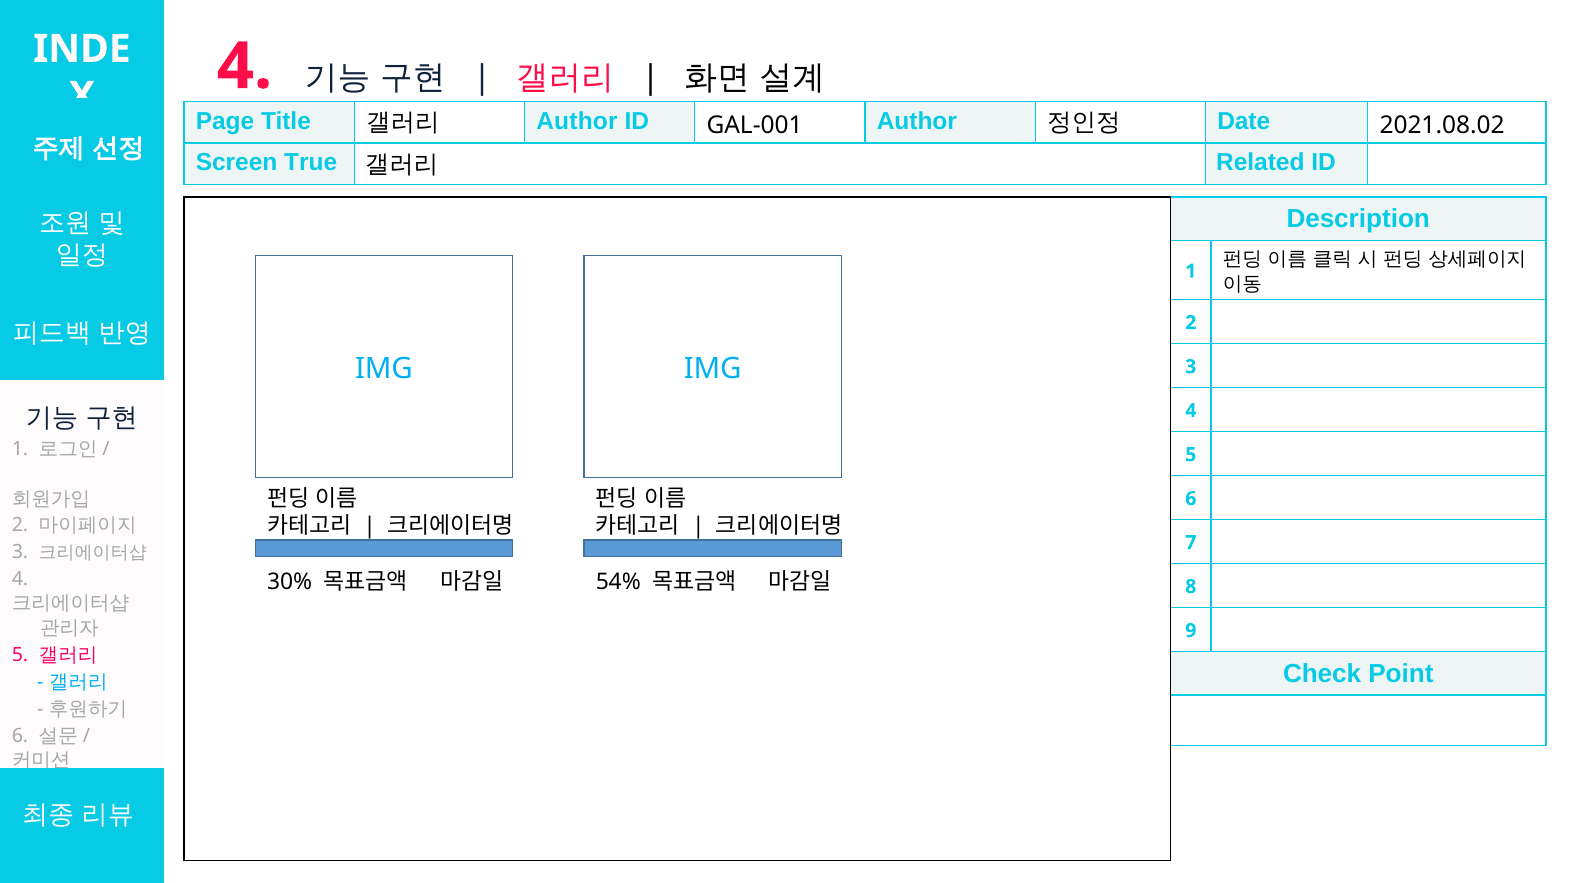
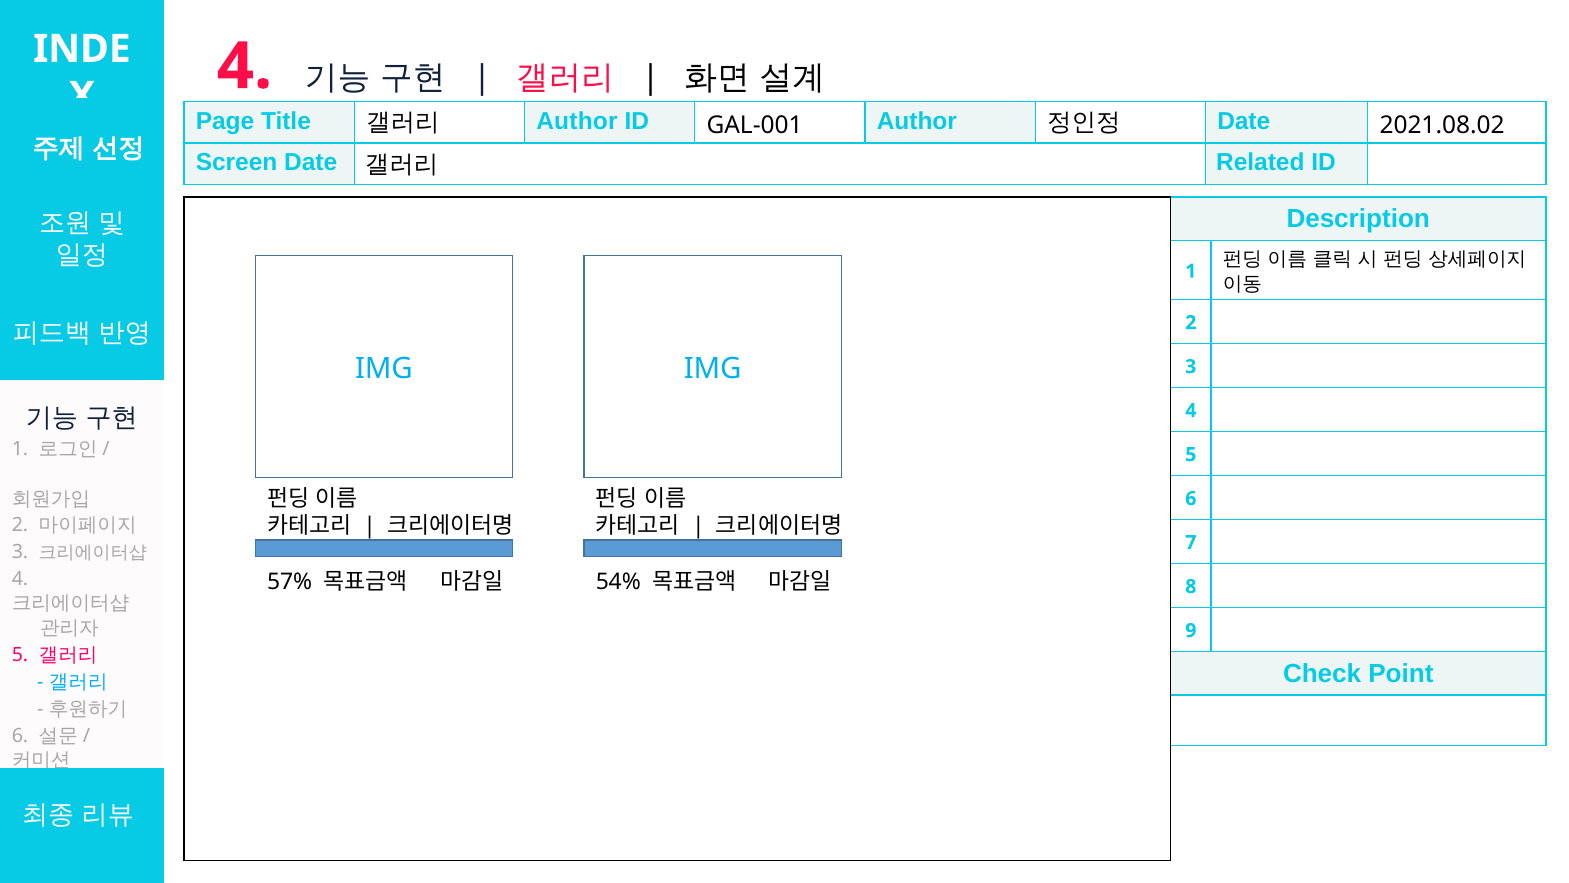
Screen True: True -> Date (311, 163)
30%: 30% -> 57% (290, 582)
